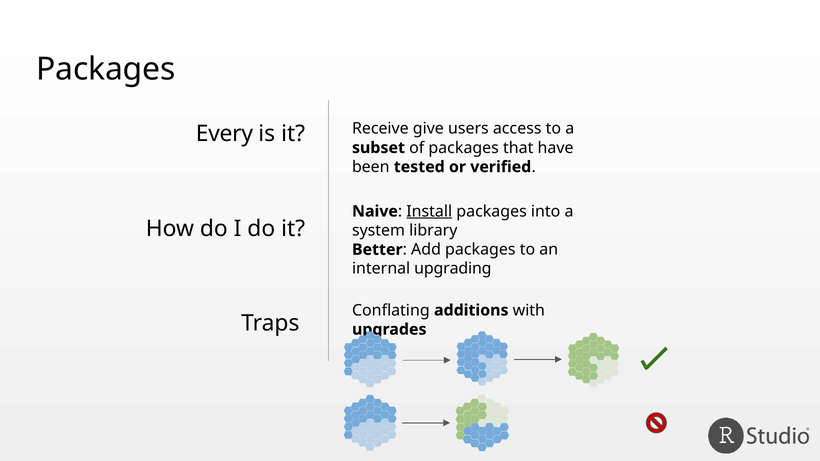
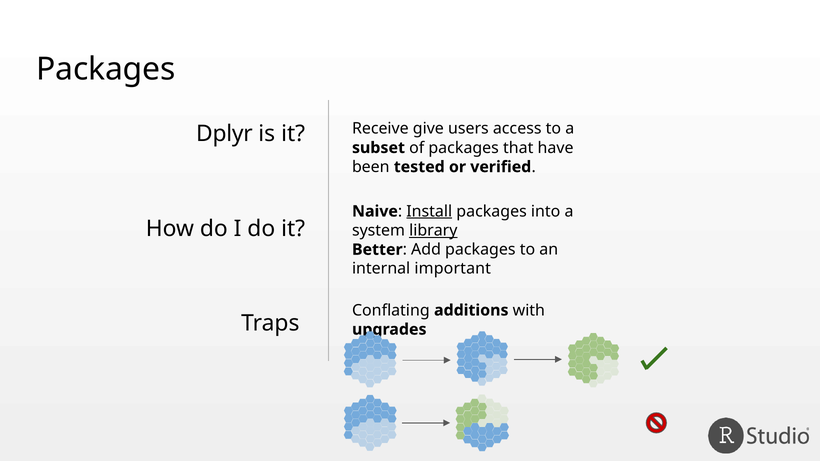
Every: Every -> Dplyr (224, 134)
library underline: none -> present (433, 231)
upgrading: upgrading -> important (453, 269)
